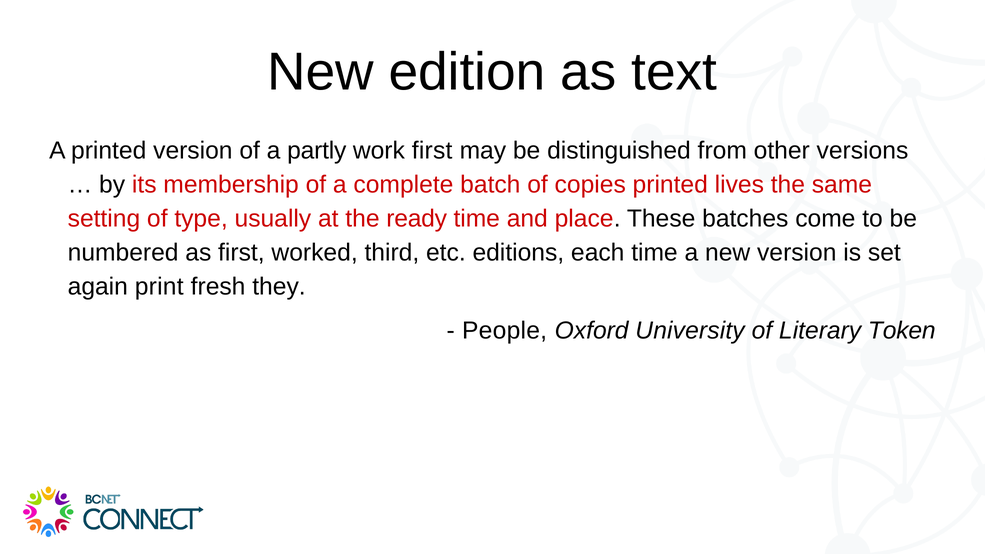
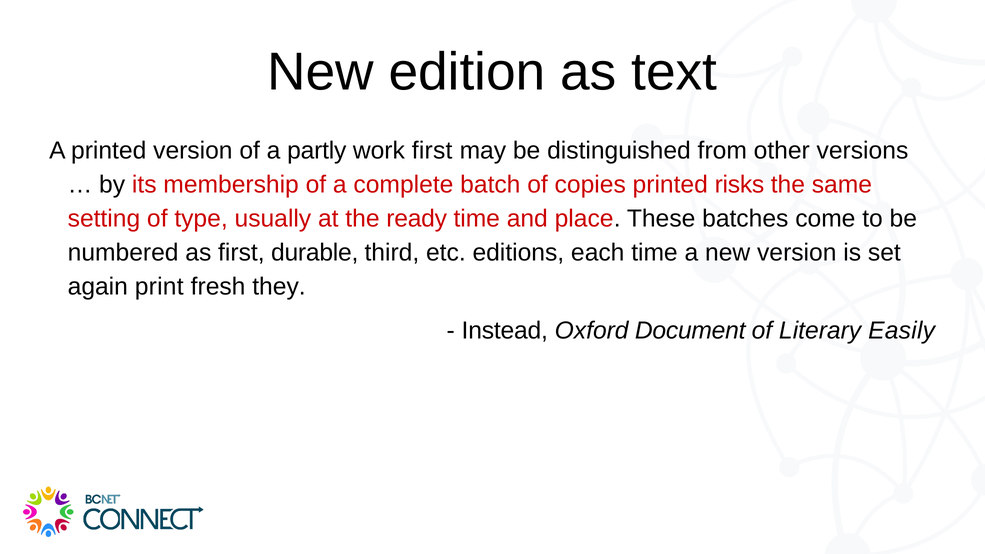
lives: lives -> risks (739, 185)
worked: worked -> durable (315, 252)
People: People -> Instead (505, 331)
University: University -> Document (690, 331)
Token: Token -> Easily (902, 331)
